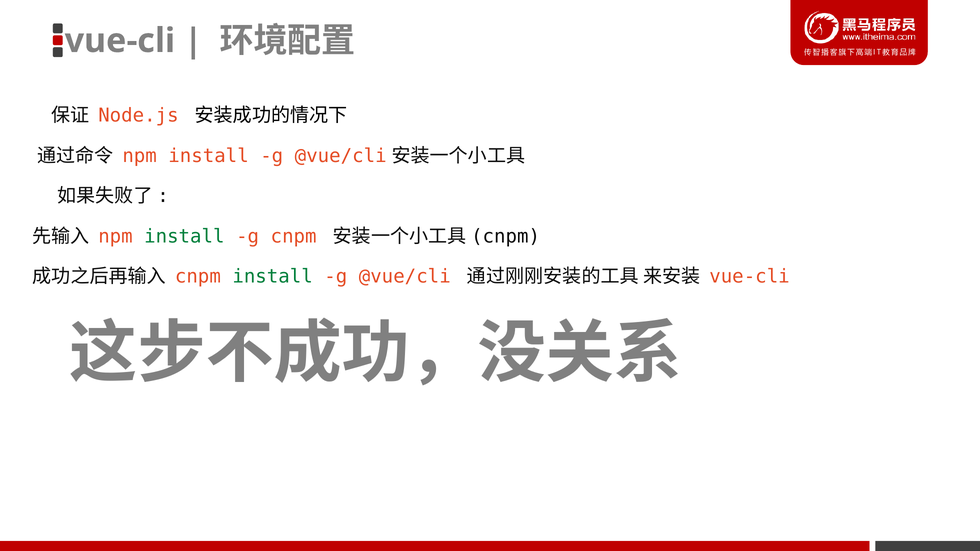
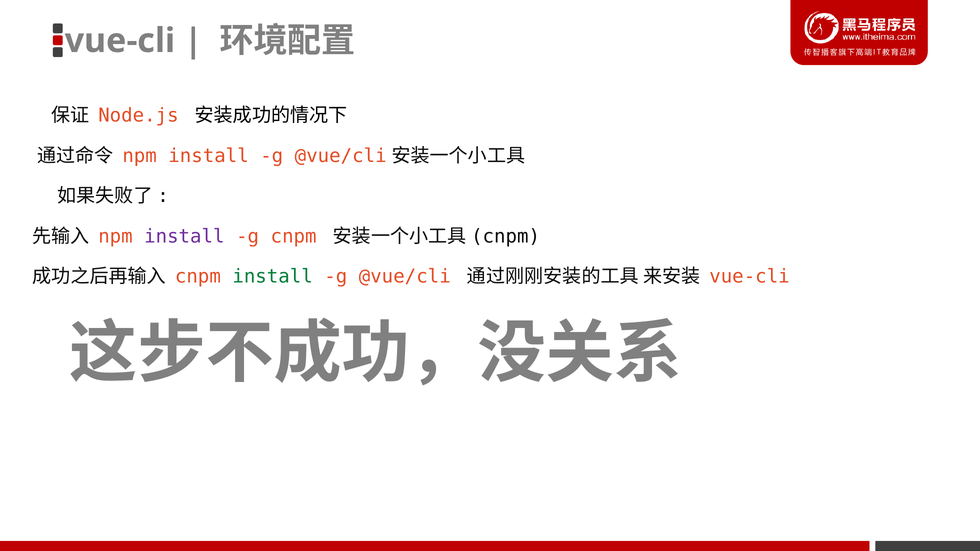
install colour: green -> purple (184, 236)
